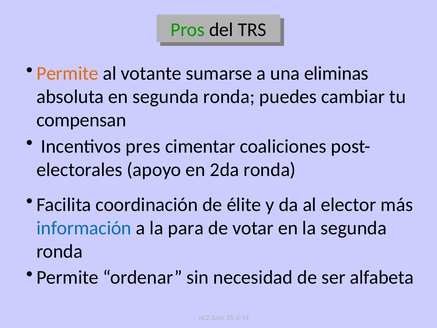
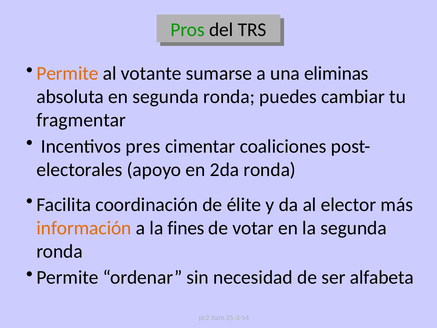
compensan: compensan -> fragmentar (81, 120)
información colour: blue -> orange (84, 228)
para: para -> fines (186, 228)
